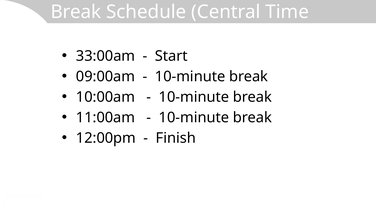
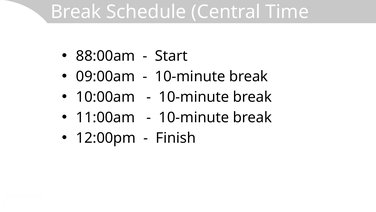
33:00am: 33:00am -> 88:00am (106, 56)
